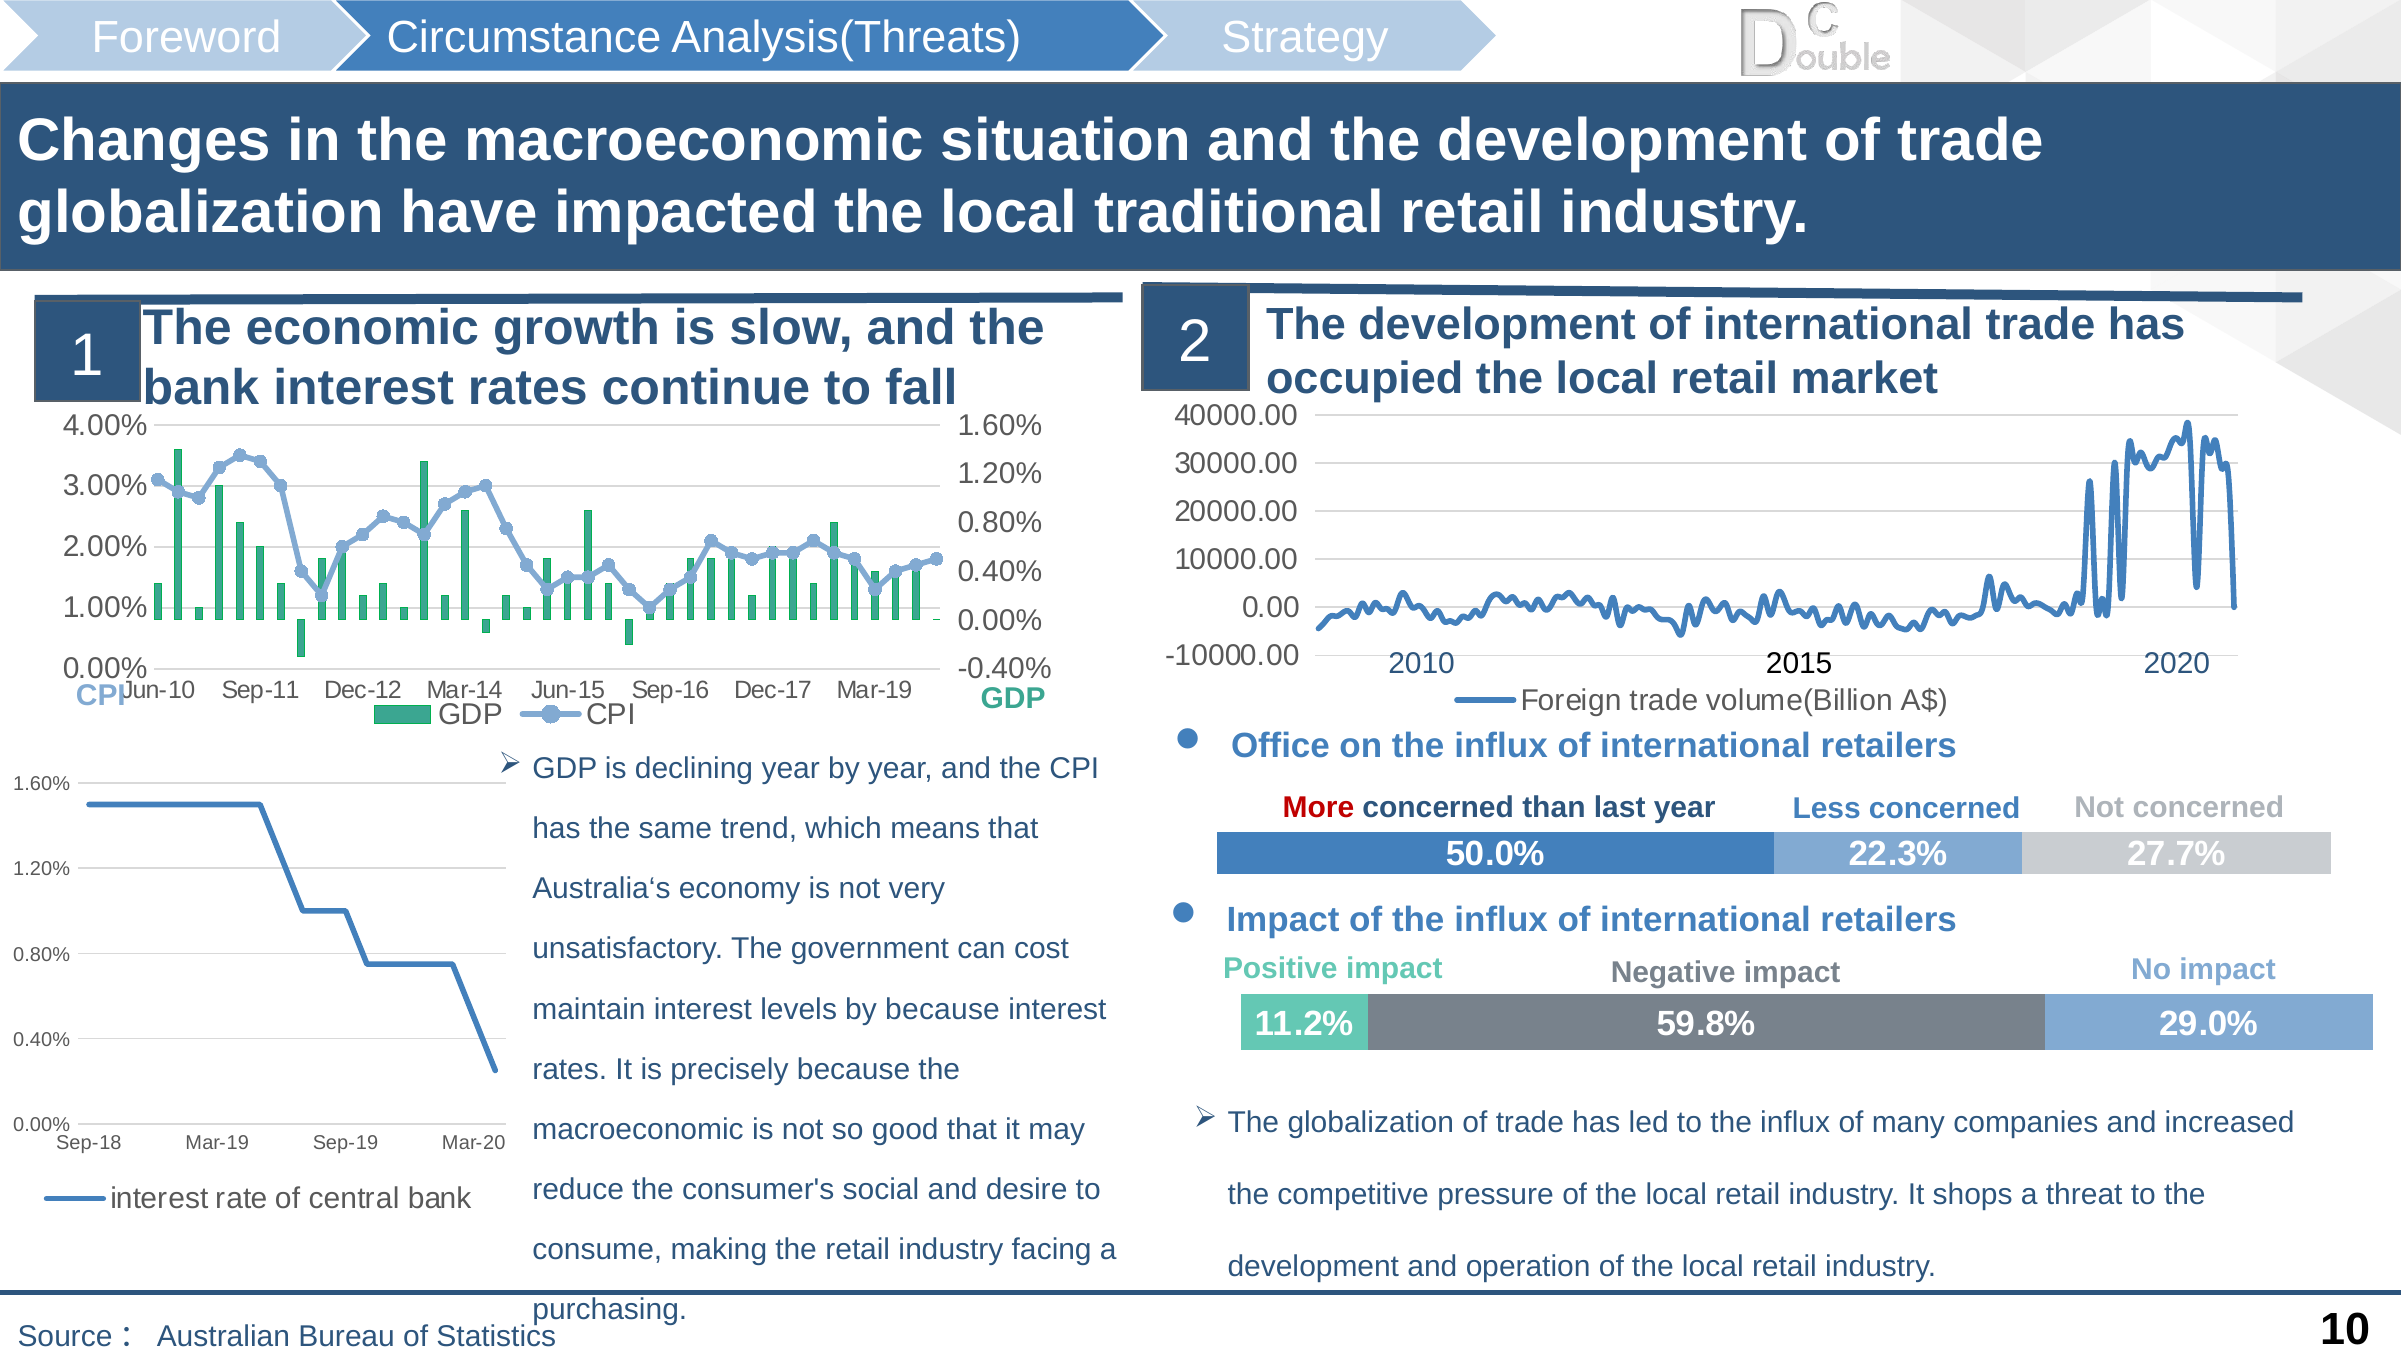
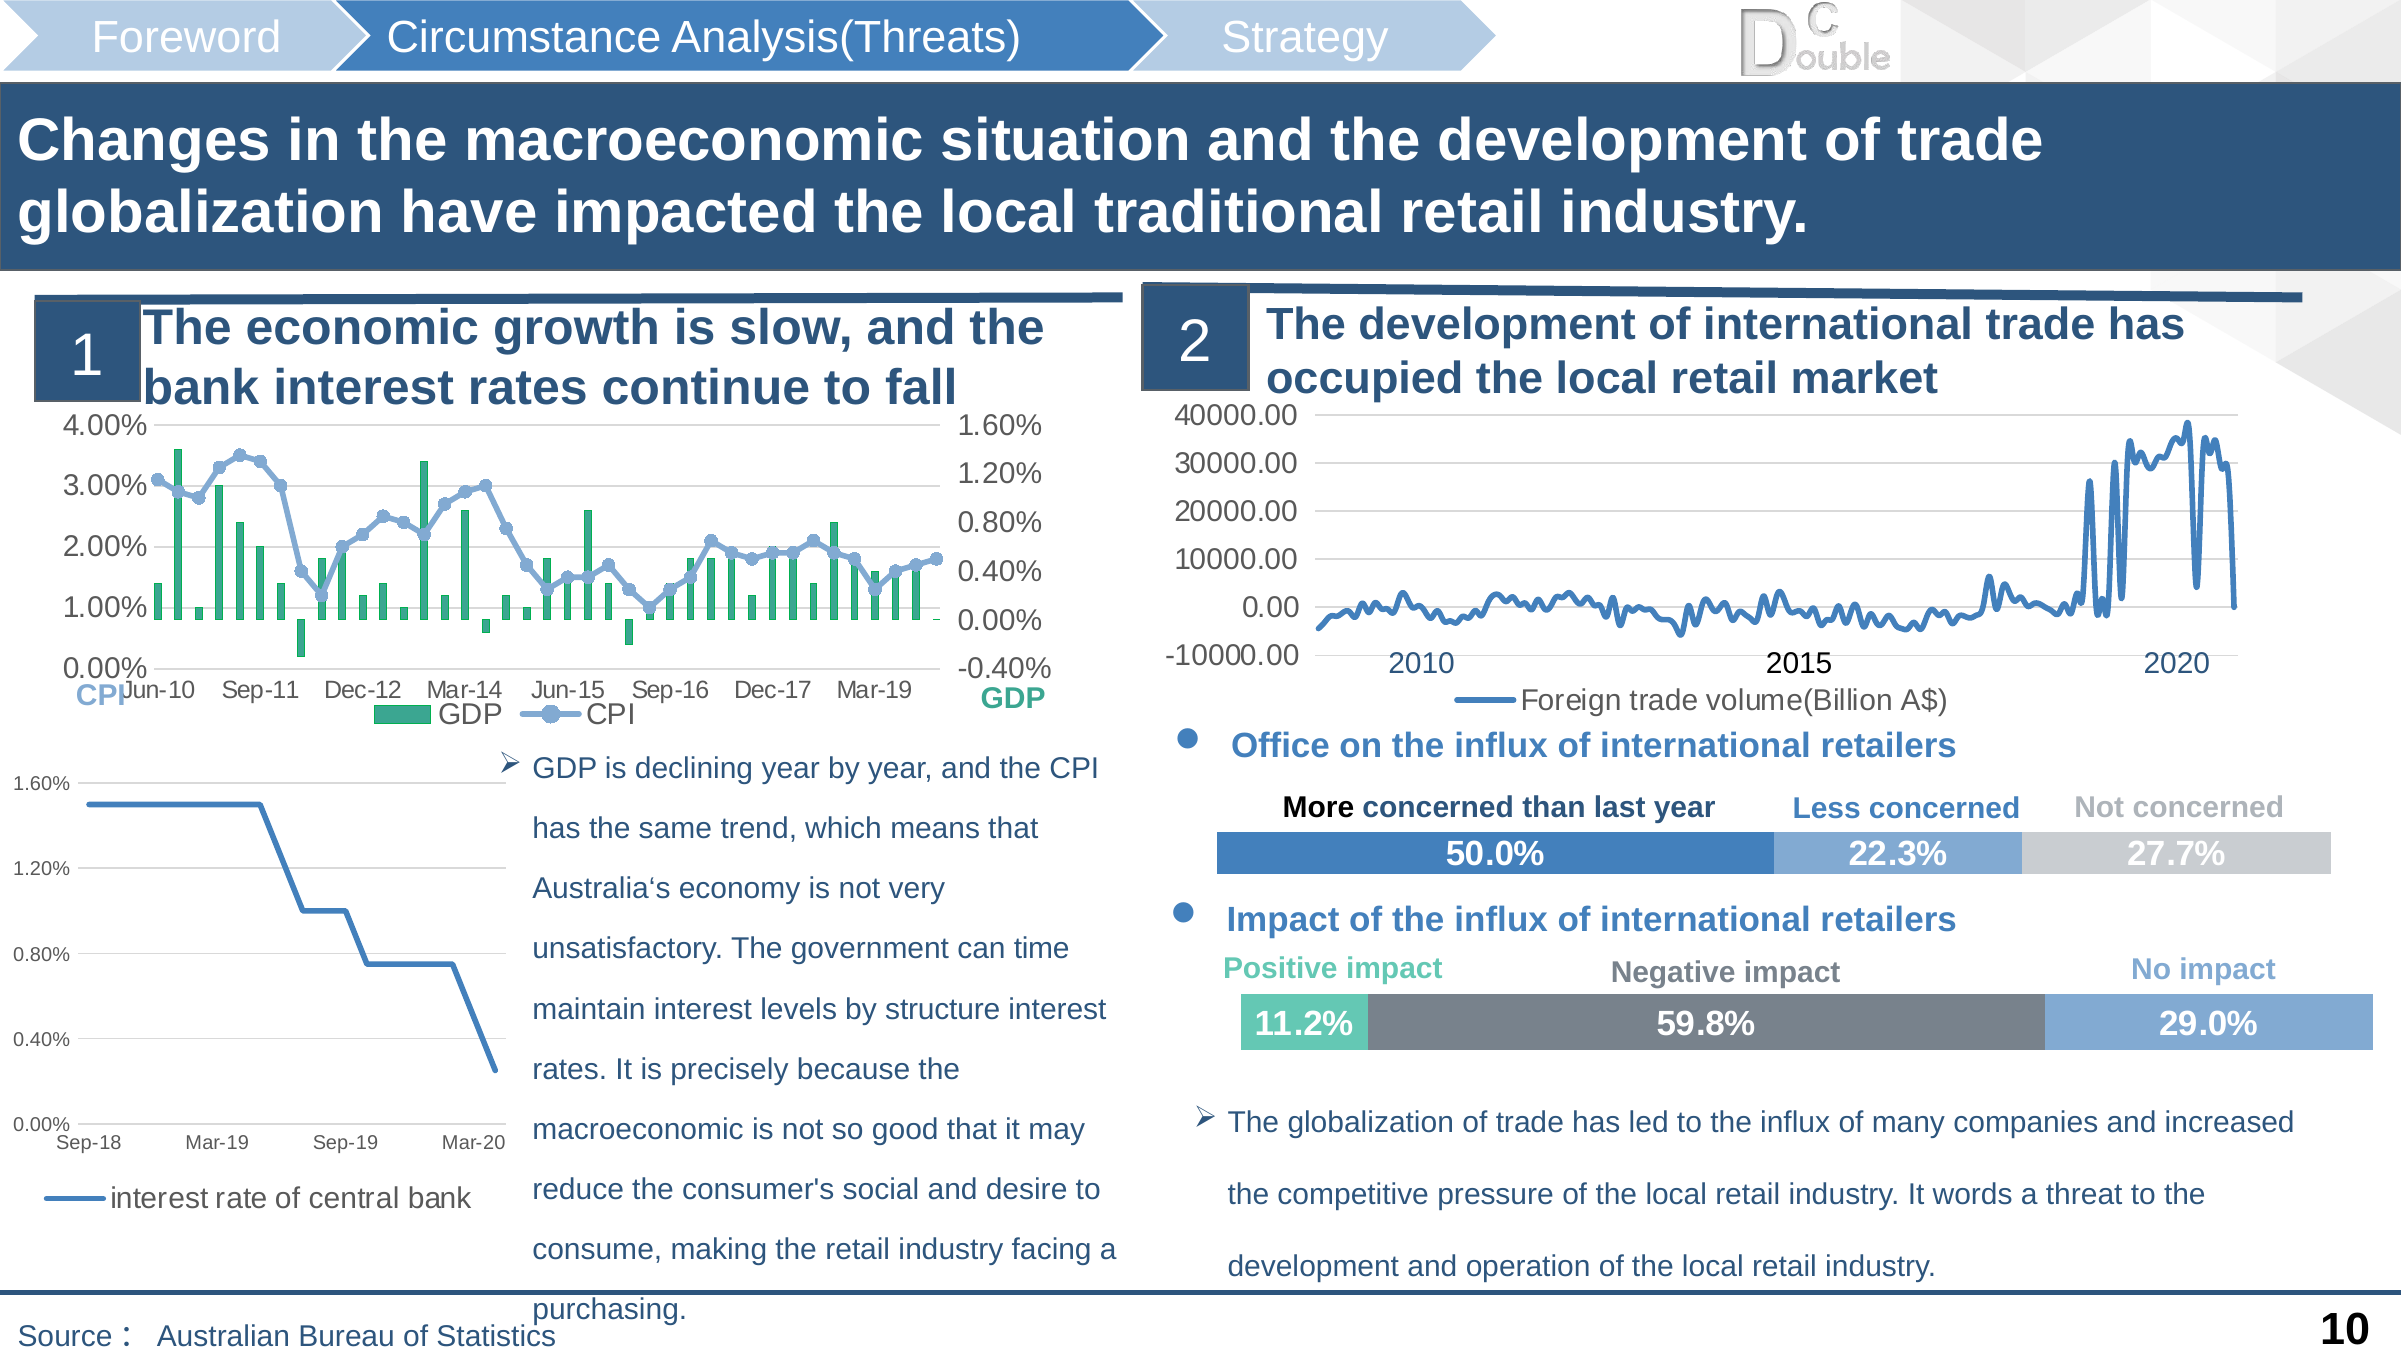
More colour: red -> black (1318, 808)
cost: cost -> time (1042, 949)
by because: because -> structure (943, 1009)
shops: shops -> words (1973, 1194)
